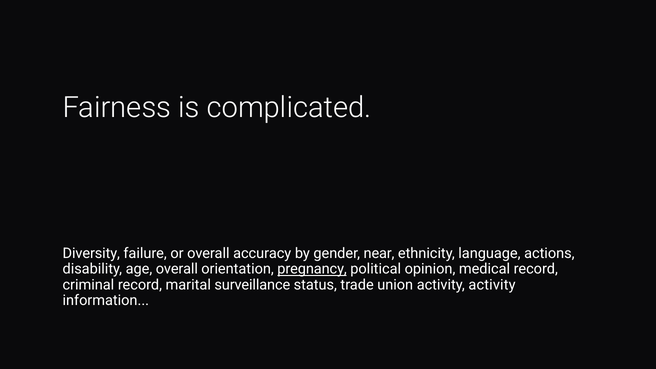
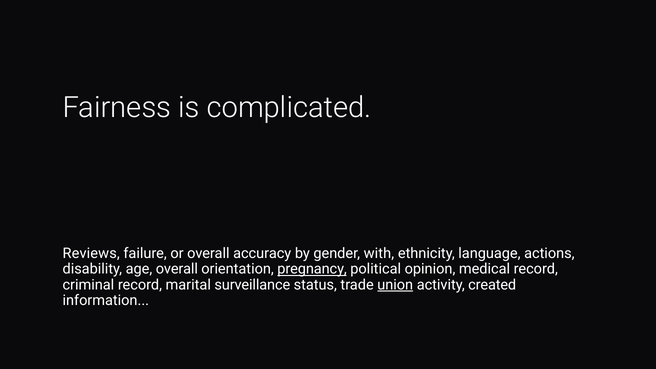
Diversity: Diversity -> Reviews (91, 253)
near: near -> with (379, 253)
union underline: none -> present (395, 285)
activity activity: activity -> created (492, 285)
